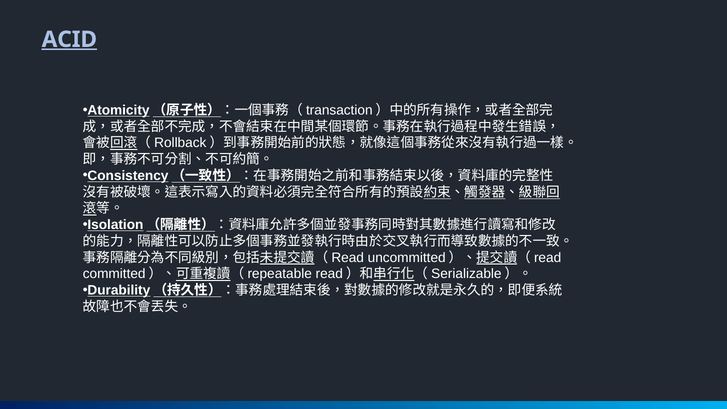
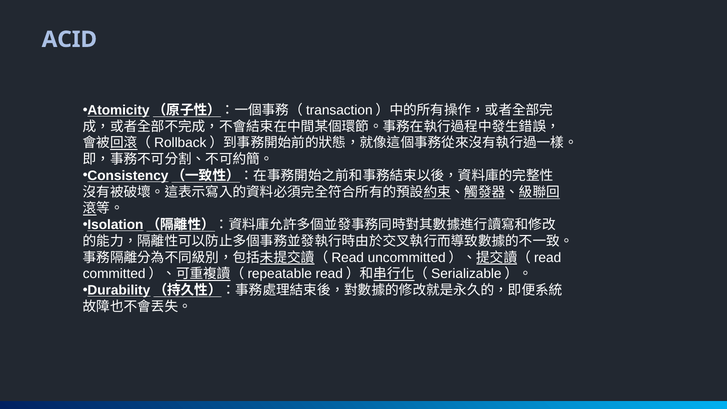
ACID underline: present -> none (69, 39)
